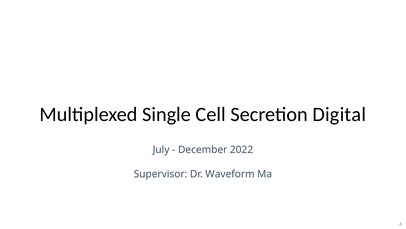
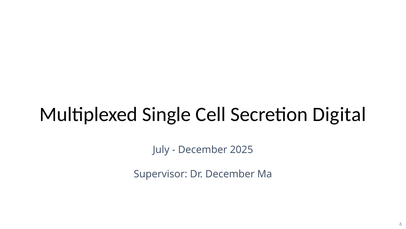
2022: 2022 -> 2025 (242, 149)
Dr Waveform: Waveform -> December (230, 174)
